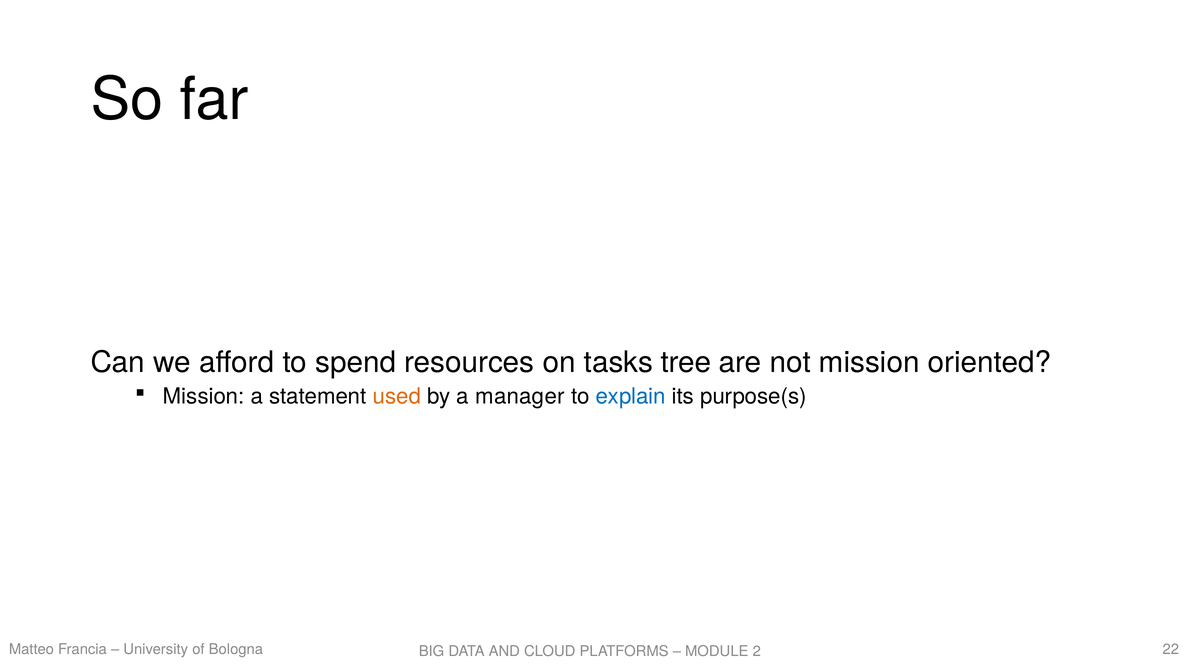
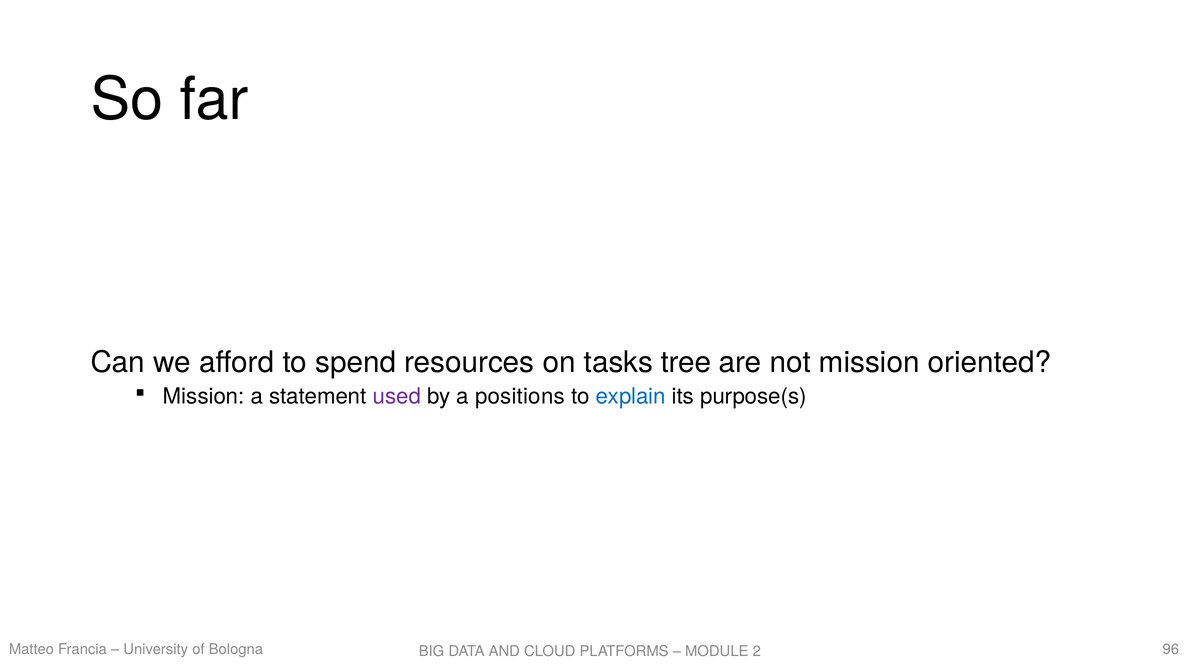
used colour: orange -> purple (397, 397)
manager: manager -> positions (520, 397)
22: 22 -> 96 (1171, 650)
